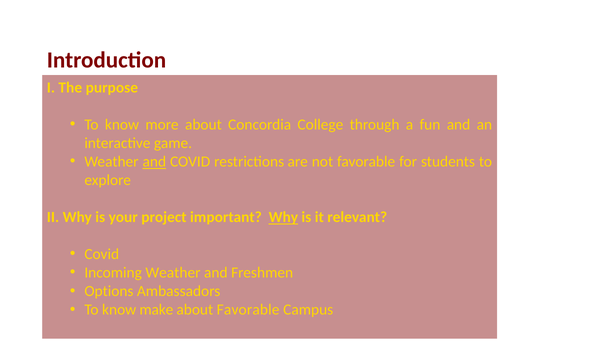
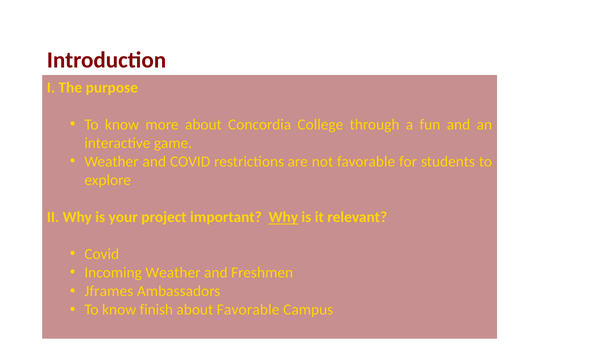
and underline: present -> none (154, 161)
Options: Options -> Jframes (109, 291)
make: make -> finish (156, 309)
